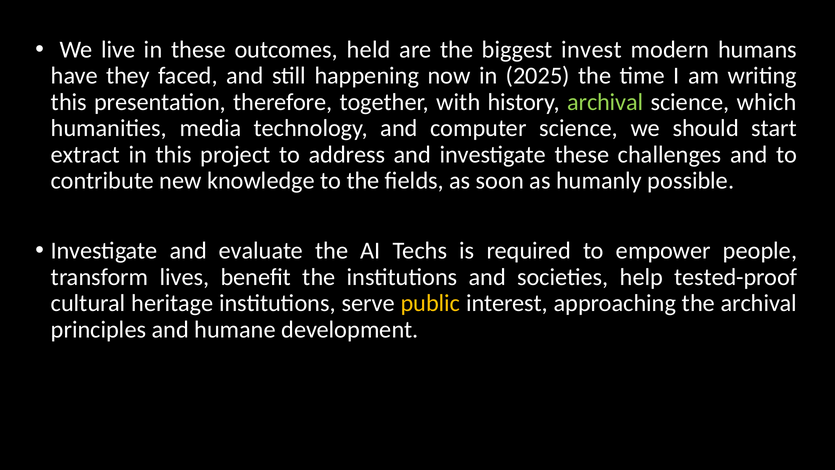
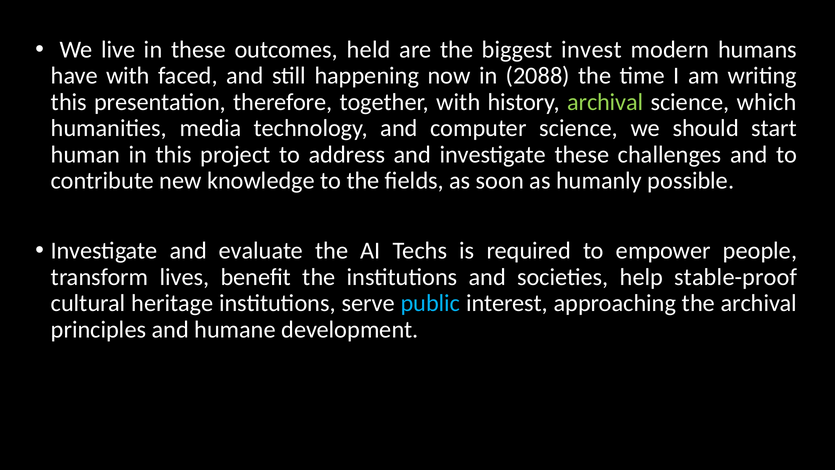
have they: they -> with (128, 76)
2025: 2025 -> 2088 (538, 76)
extract: extract -> human (85, 154)
tested-proof: tested-proof -> stable-proof (736, 277)
public colour: yellow -> light blue (430, 303)
